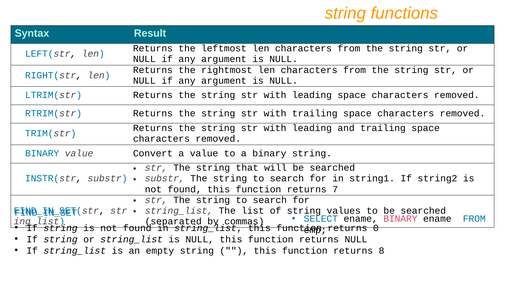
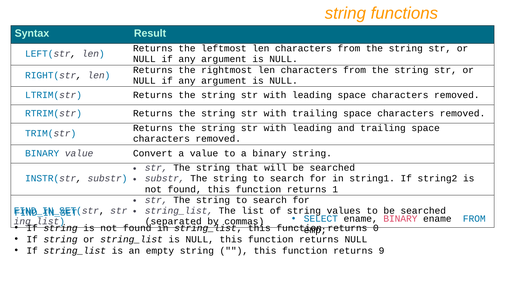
7: 7 -> 1 (335, 189)
8: 8 -> 9 (382, 251)
